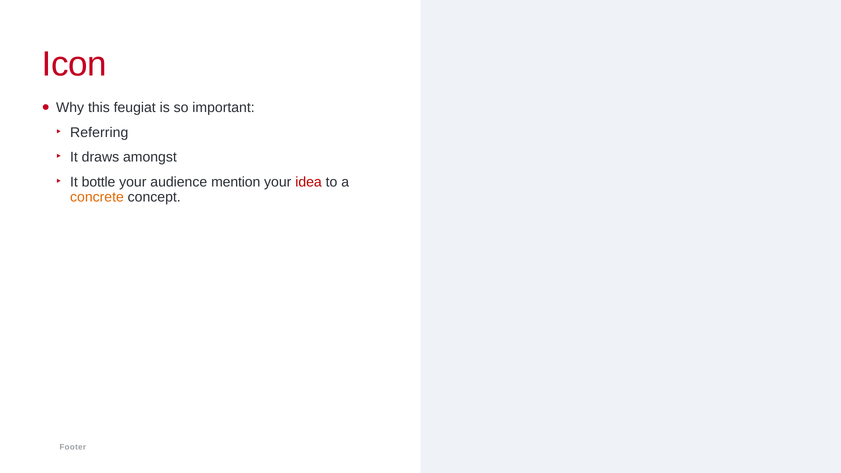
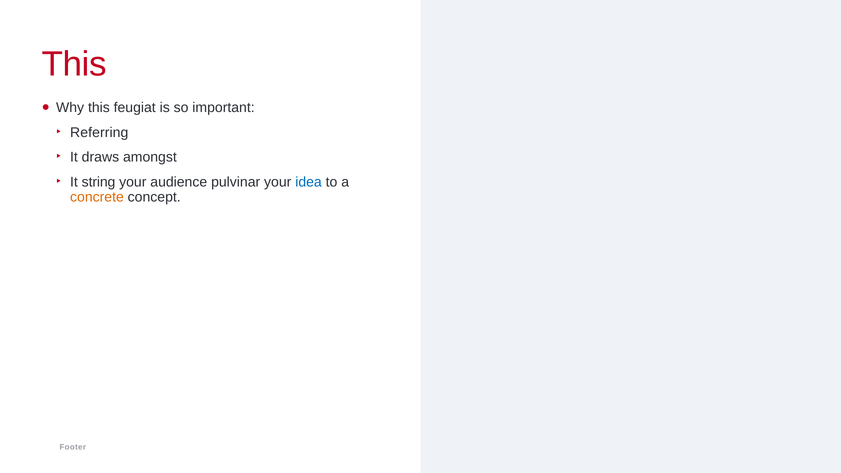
Icon: Icon -> This (74, 64)
bottle: bottle -> string (99, 182)
mention: mention -> pulvinar (236, 182)
idea colour: red -> blue (309, 182)
